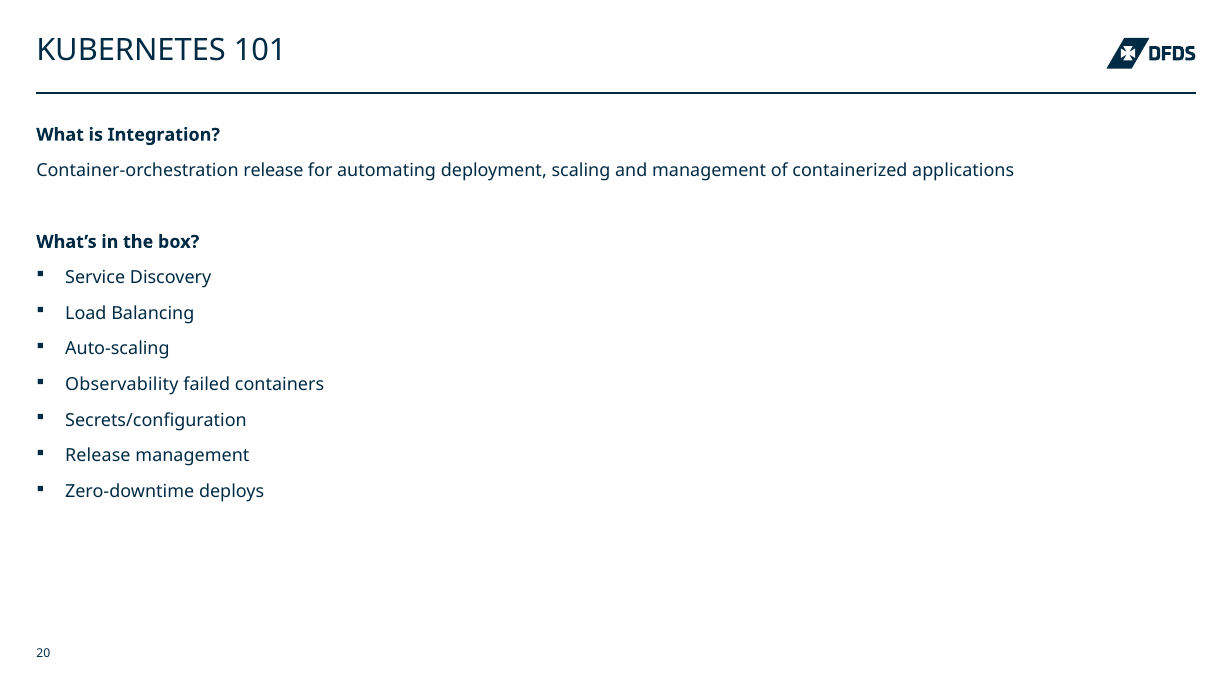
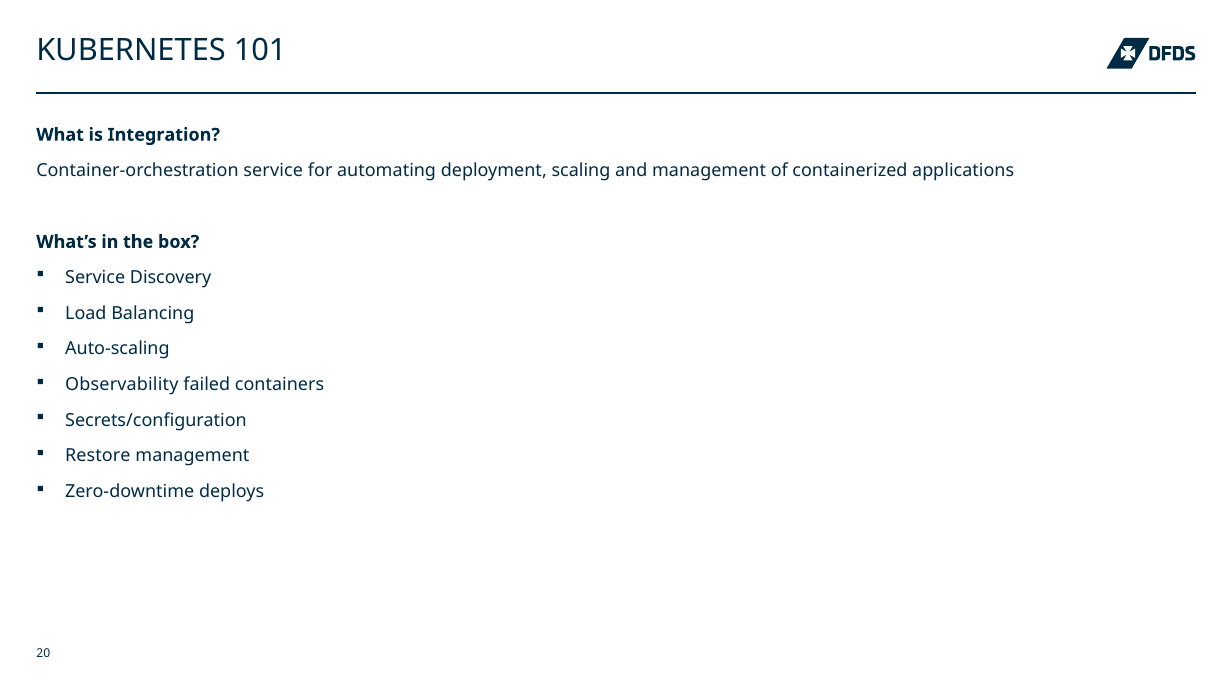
release: release -> service (273, 170)
Release: Release -> Restore (98, 456)
